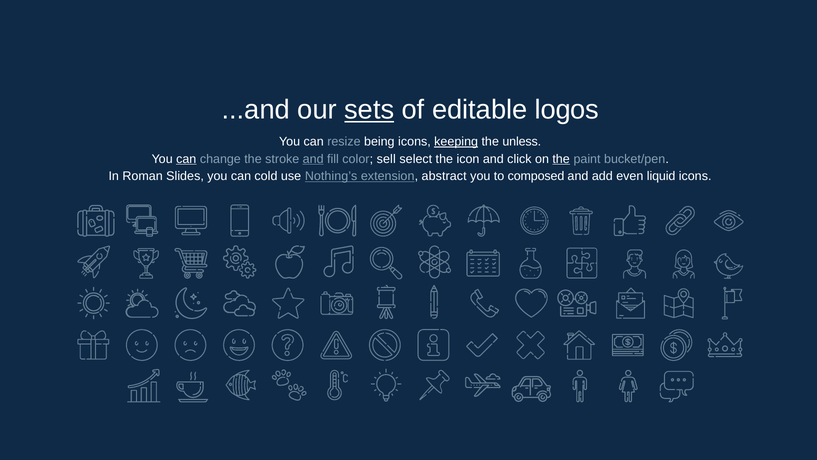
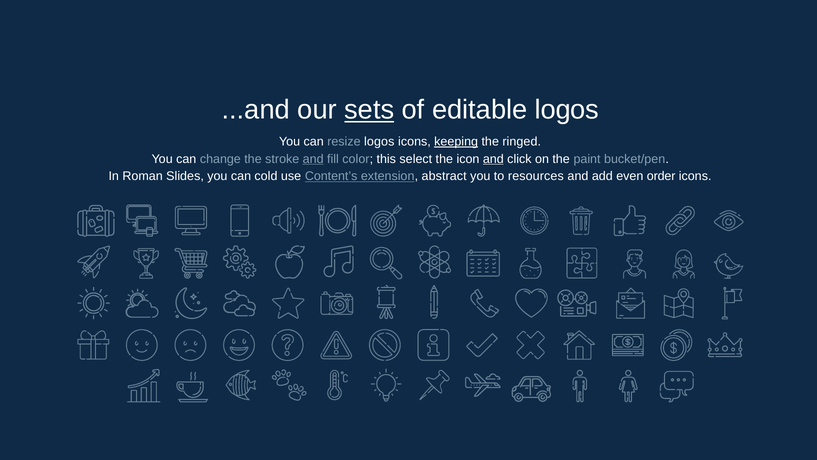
resize being: being -> logos (379, 142)
unless: unless -> ringed (522, 142)
can underline: present -> none (186, 159)
sell: sell -> this (386, 159)
and underline: none -> present (493, 159)
the underline: present -> none (561, 159)
Nothing’s: Nothing’s -> Content’s (331, 176)
composed: composed -> resources (536, 176)
liquid: liquid -> order (661, 176)
